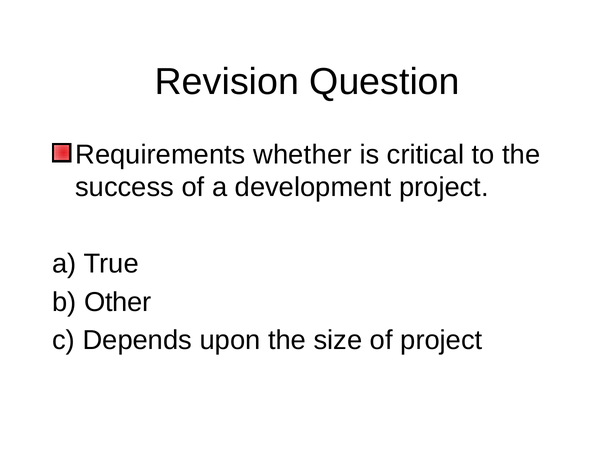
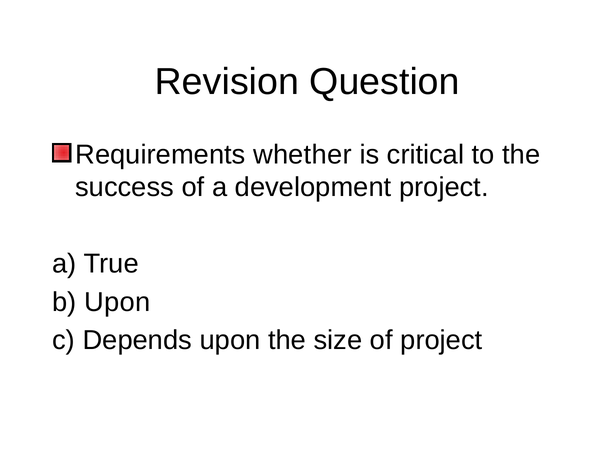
b Other: Other -> Upon (117, 302)
